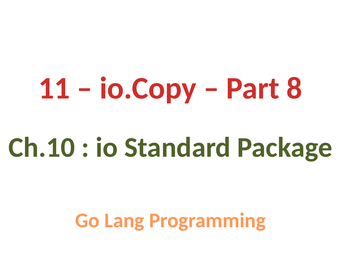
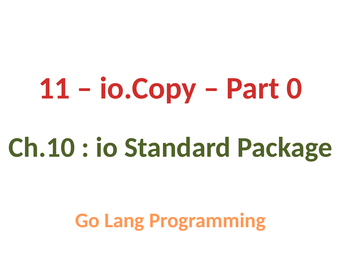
8: 8 -> 0 (294, 88)
